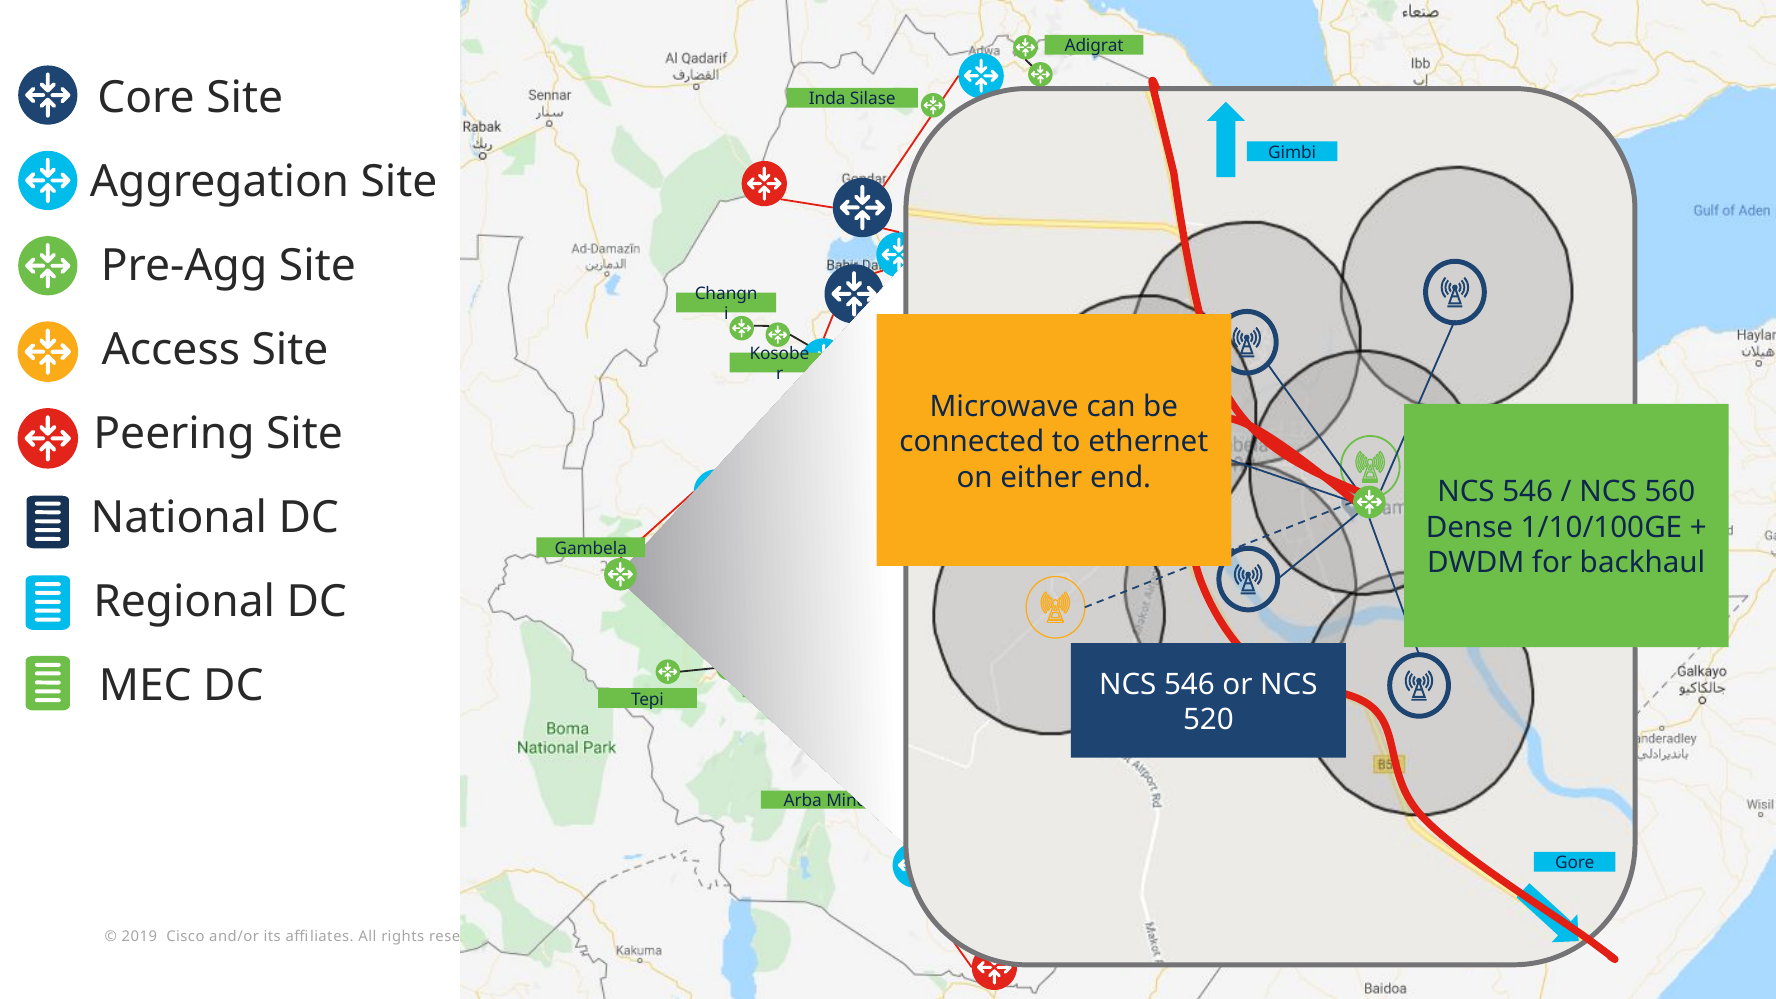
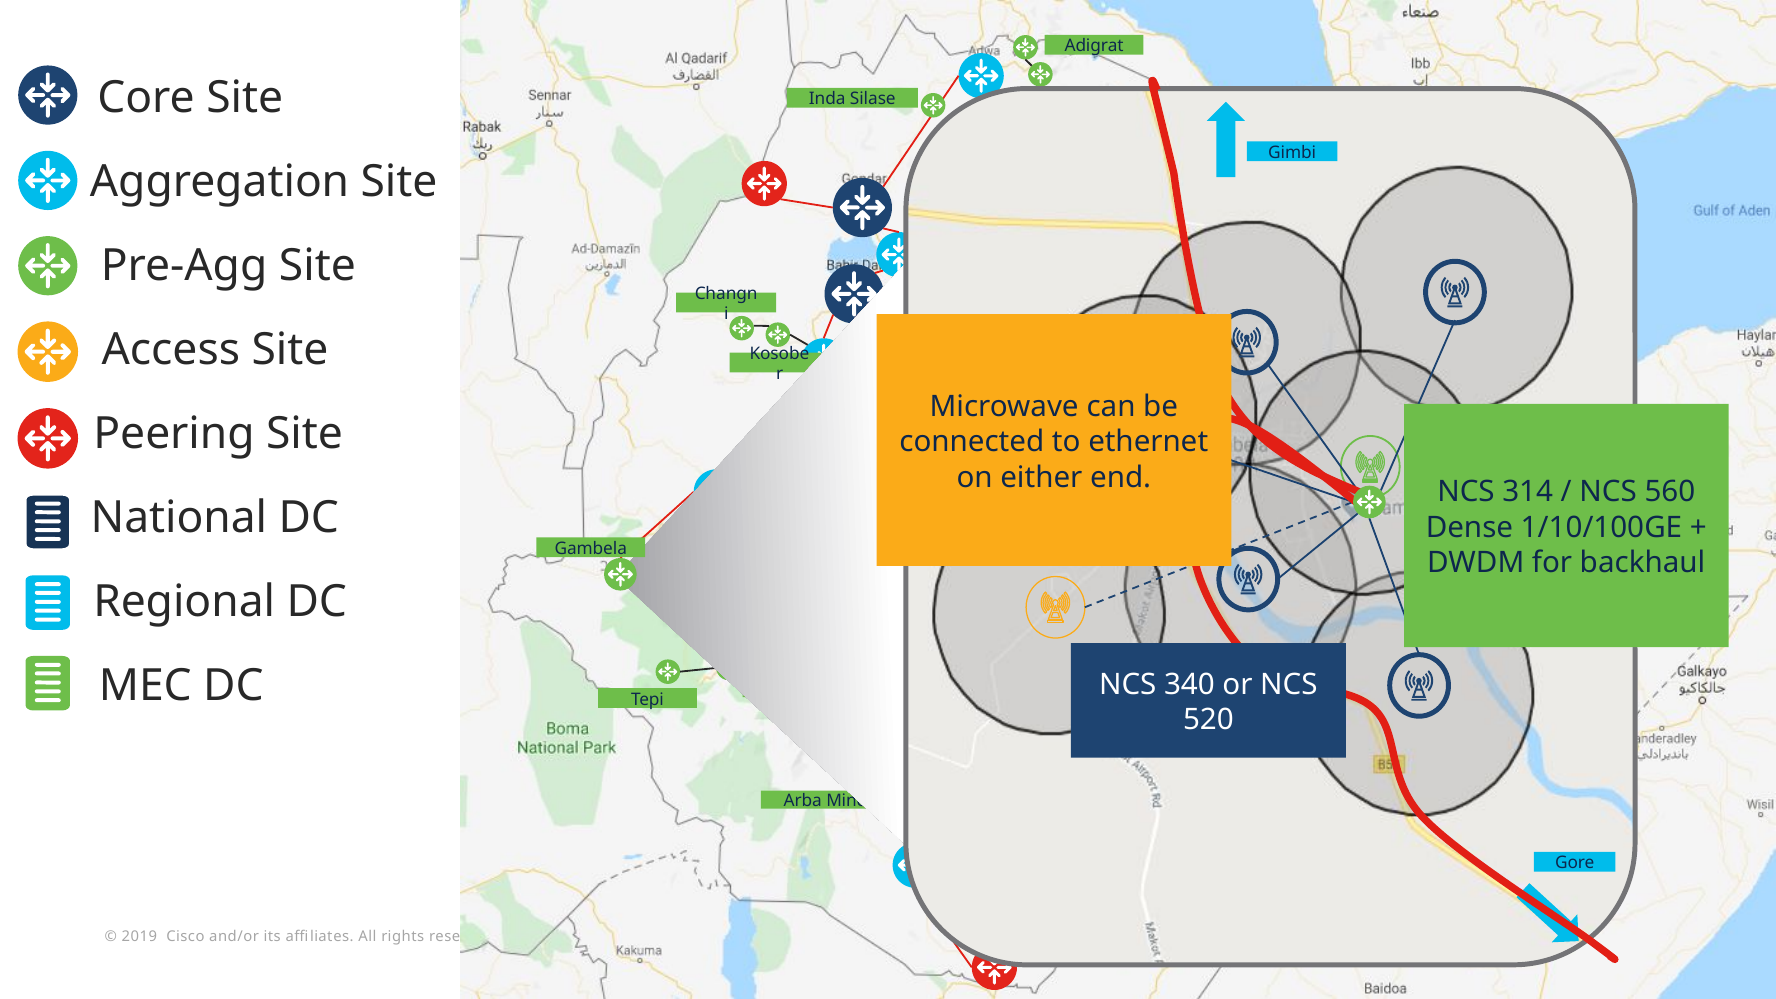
546: 546 -> 314 (1528, 492)
546: 546 -> 340 (1189, 685)
